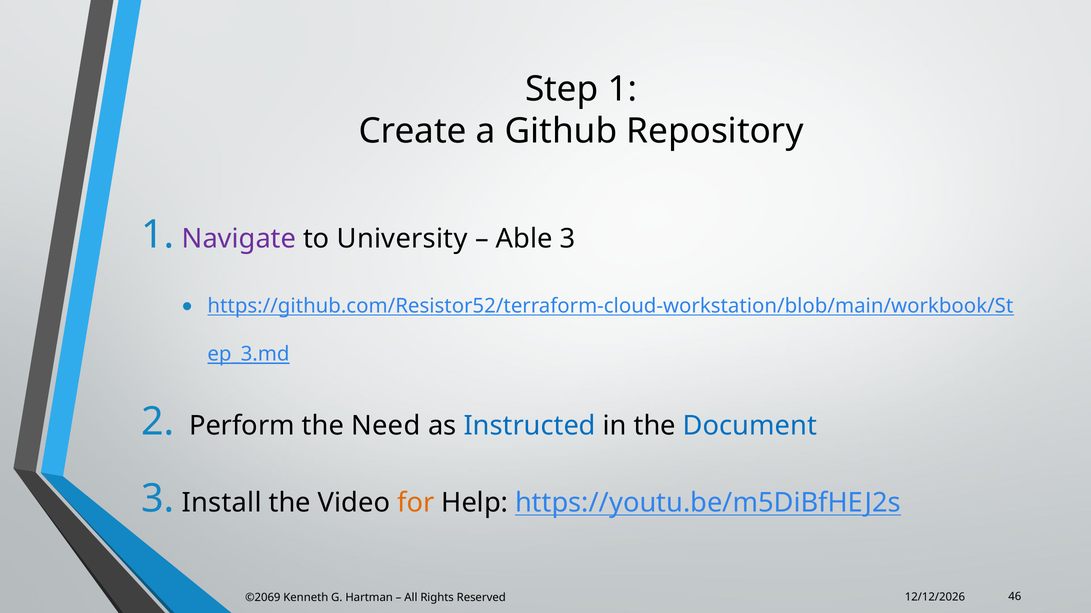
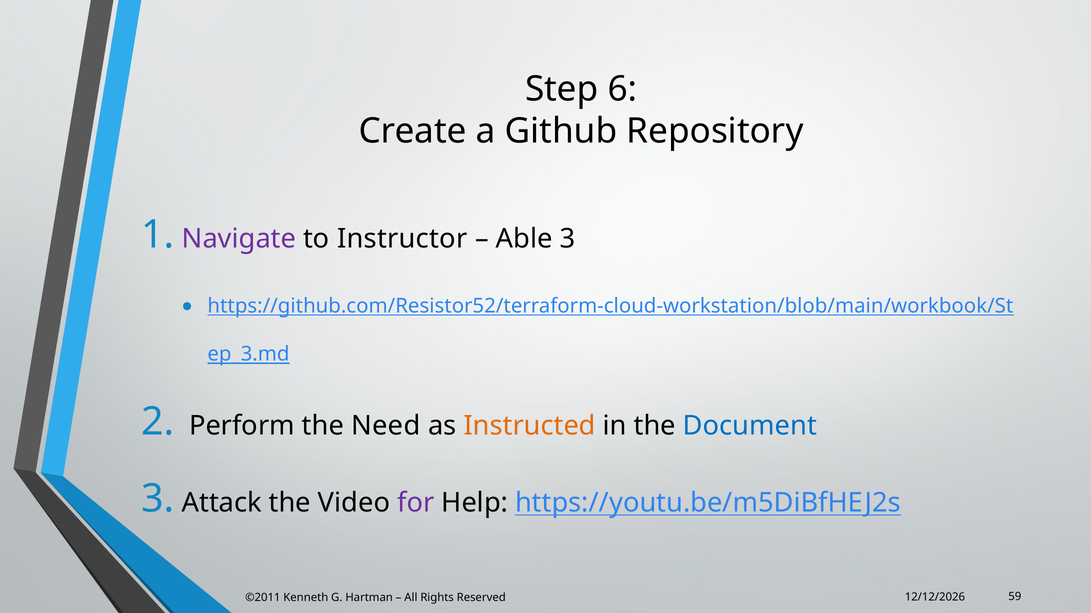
Step 1: 1 -> 6 (622, 89)
University: University -> Instructor (402, 239)
Instructed colour: blue -> orange (530, 426)
Install: Install -> Attack (222, 503)
for colour: orange -> purple (416, 503)
©2069: ©2069 -> ©2011 (263, 598)
46: 46 -> 59 (1015, 597)
